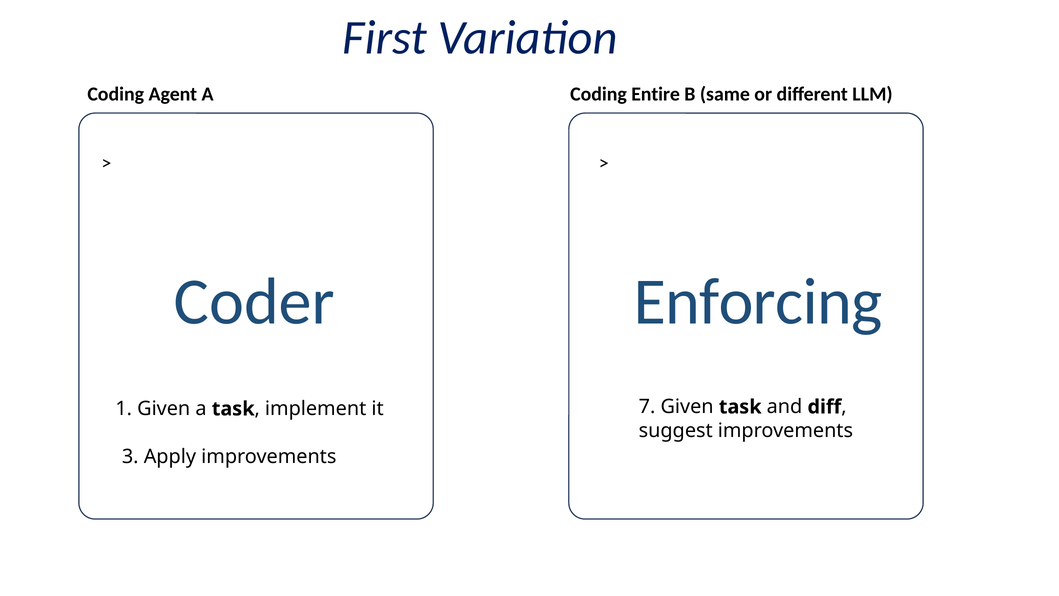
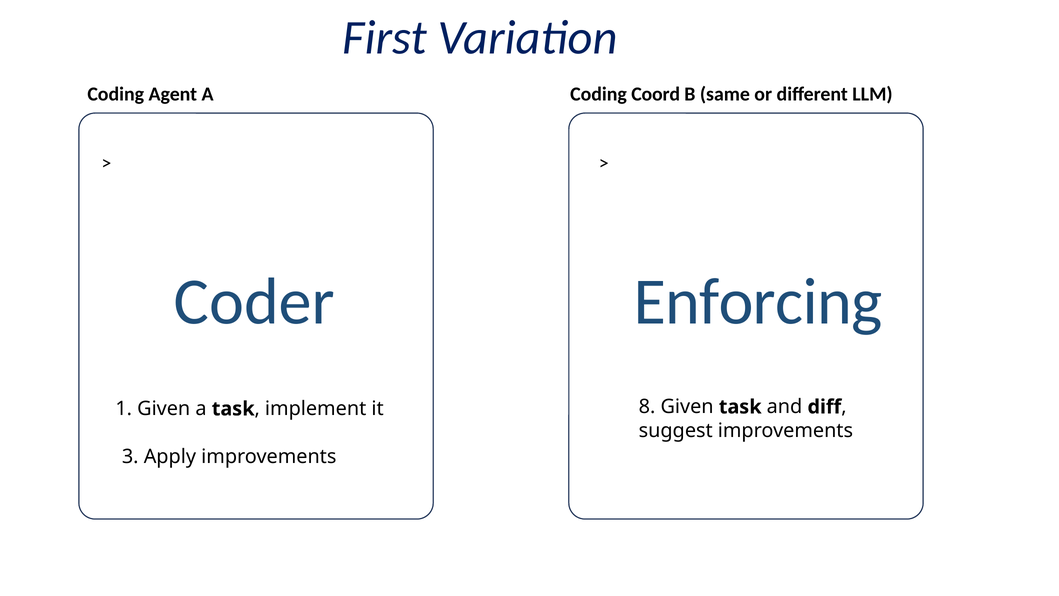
Entire: Entire -> Coord (656, 94)
7: 7 -> 8 (647, 407)
